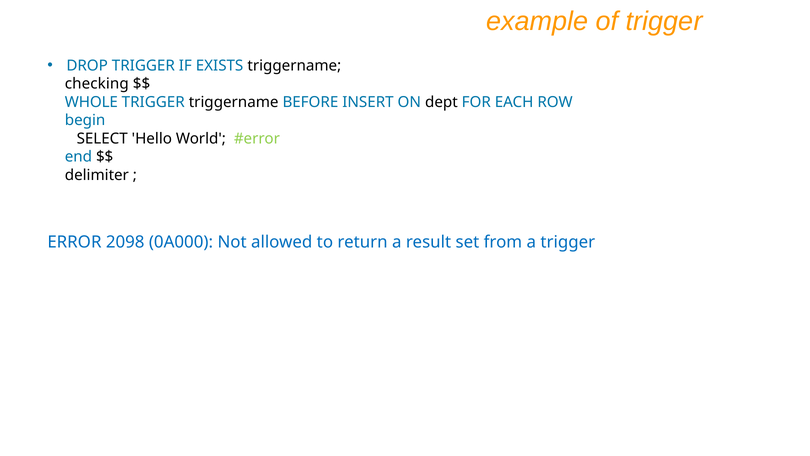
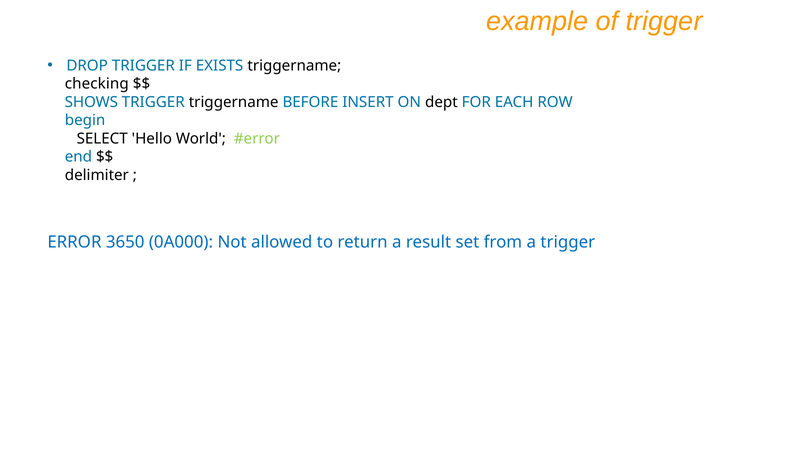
WHOLE: WHOLE -> SHOWS (91, 102)
2098: 2098 -> 3650 (125, 242)
